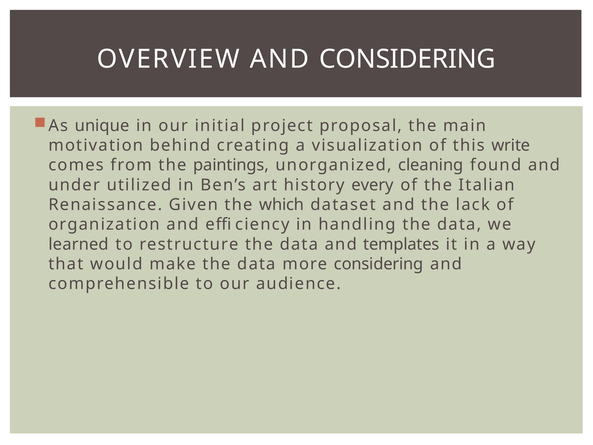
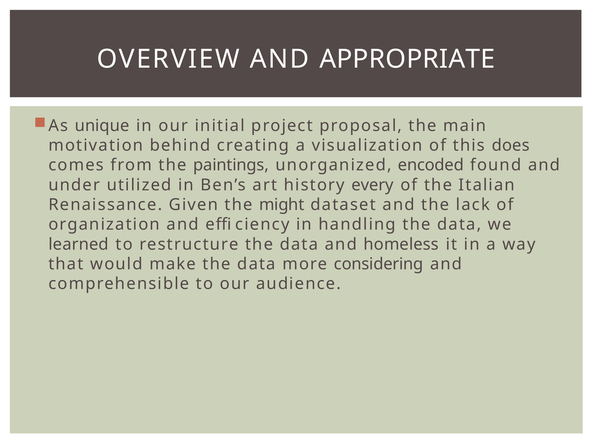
AND CONSIDERING: CONSIDERING -> APPROPRIATE (407, 59)
write: write -> does (511, 145)
cleaning: cleaning -> encoded (431, 165)
which: which -> might (282, 205)
templates: templates -> homeless (401, 244)
